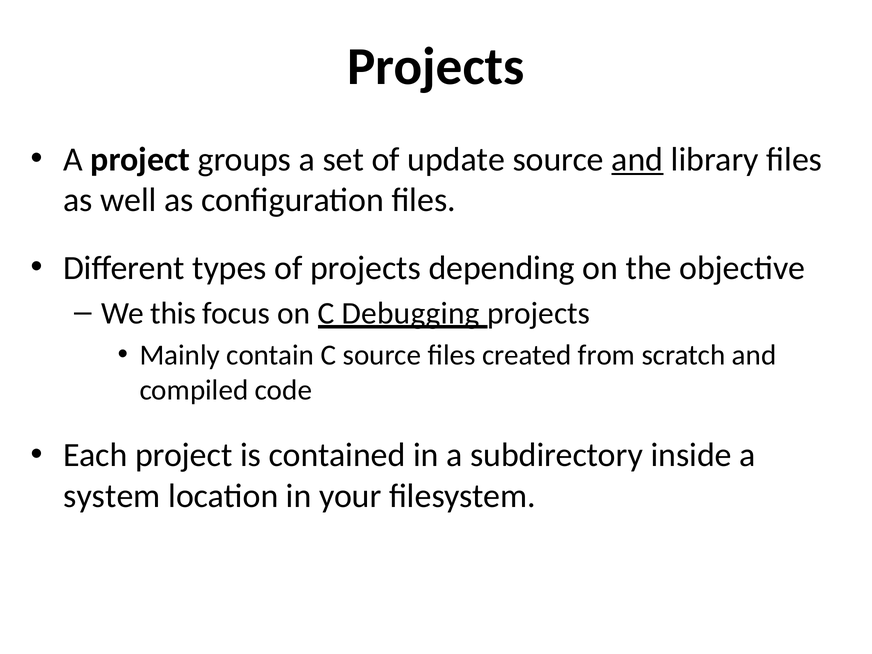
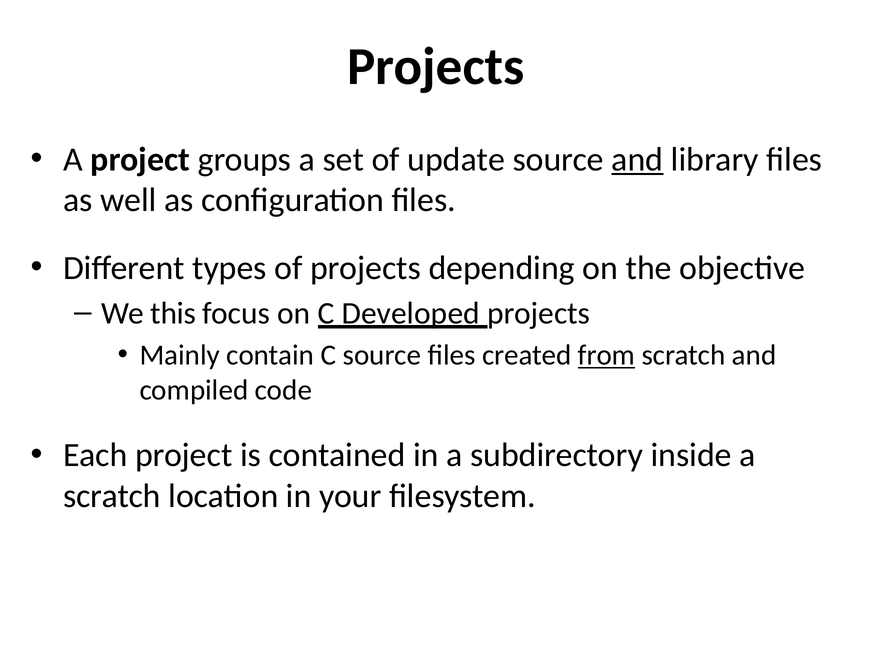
Debugging: Debugging -> Developed (411, 313)
from underline: none -> present (606, 355)
system: system -> scratch (112, 496)
